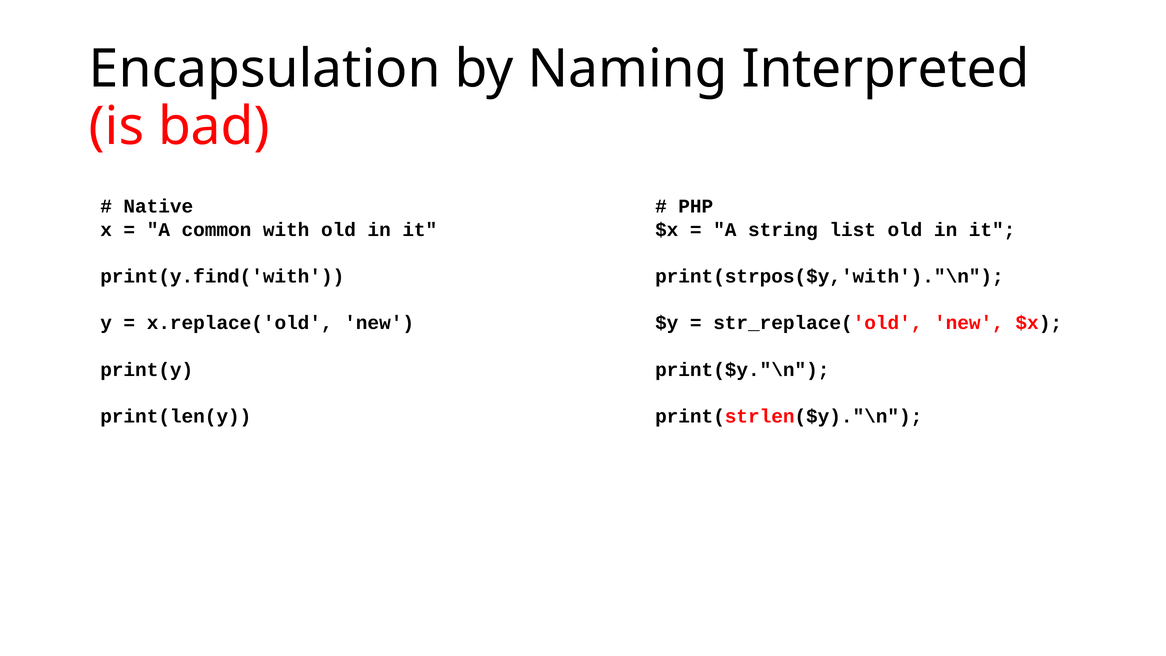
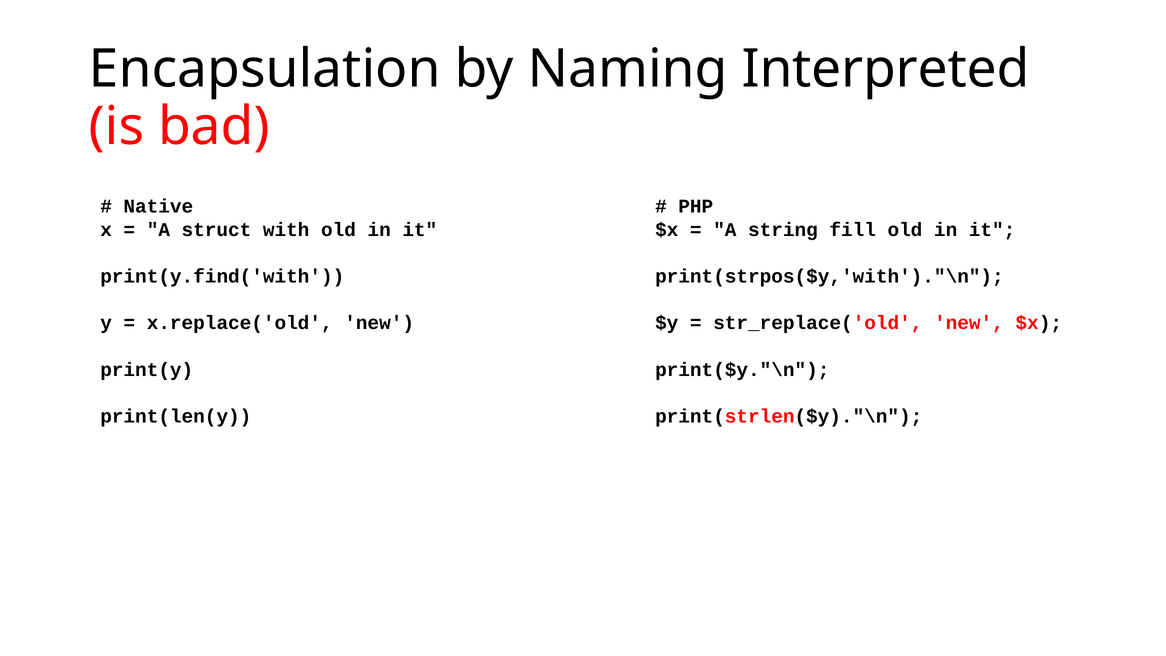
common: common -> struct (216, 230)
list: list -> fill (853, 230)
